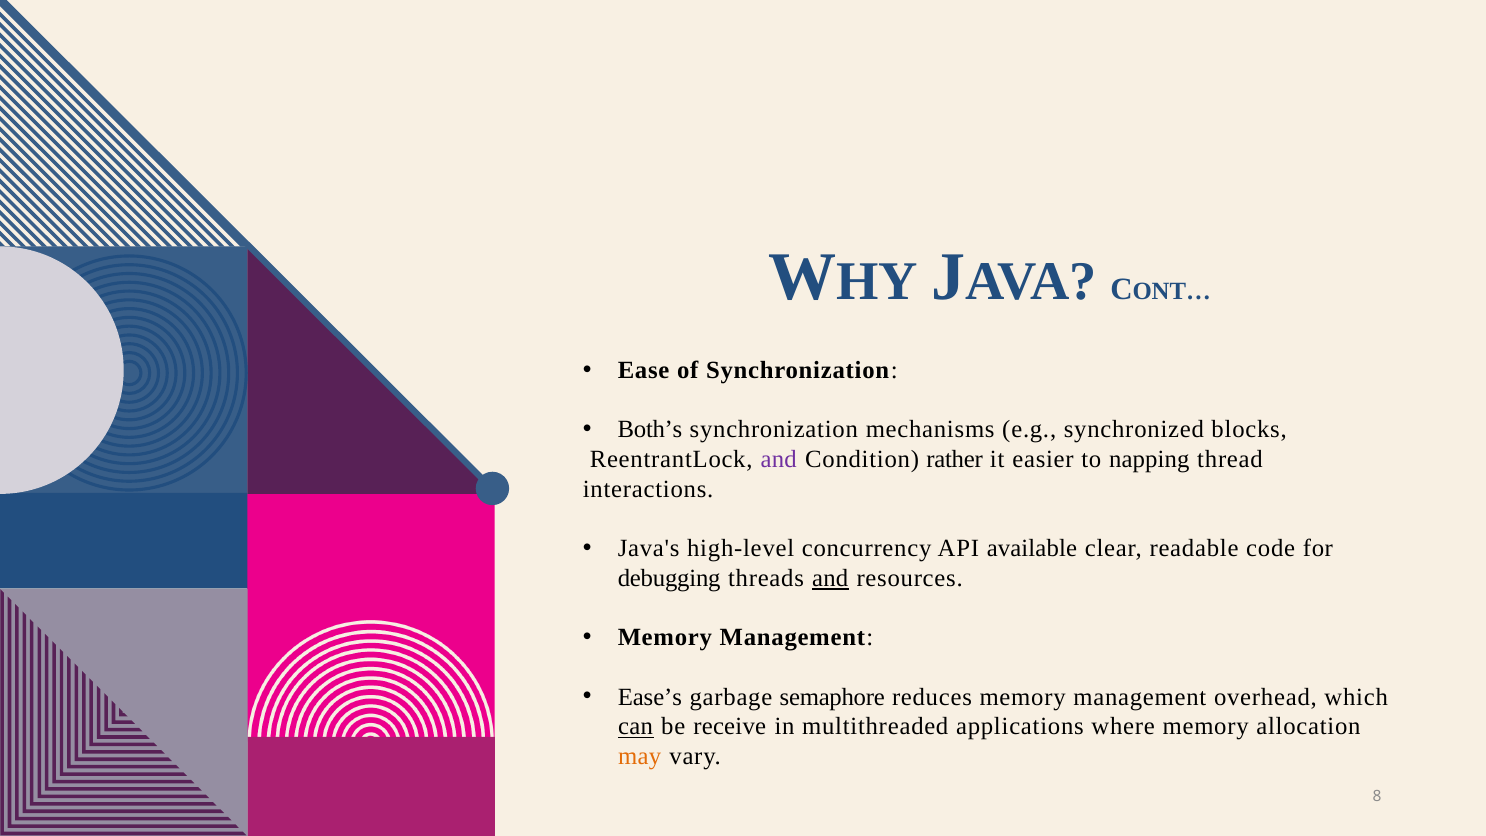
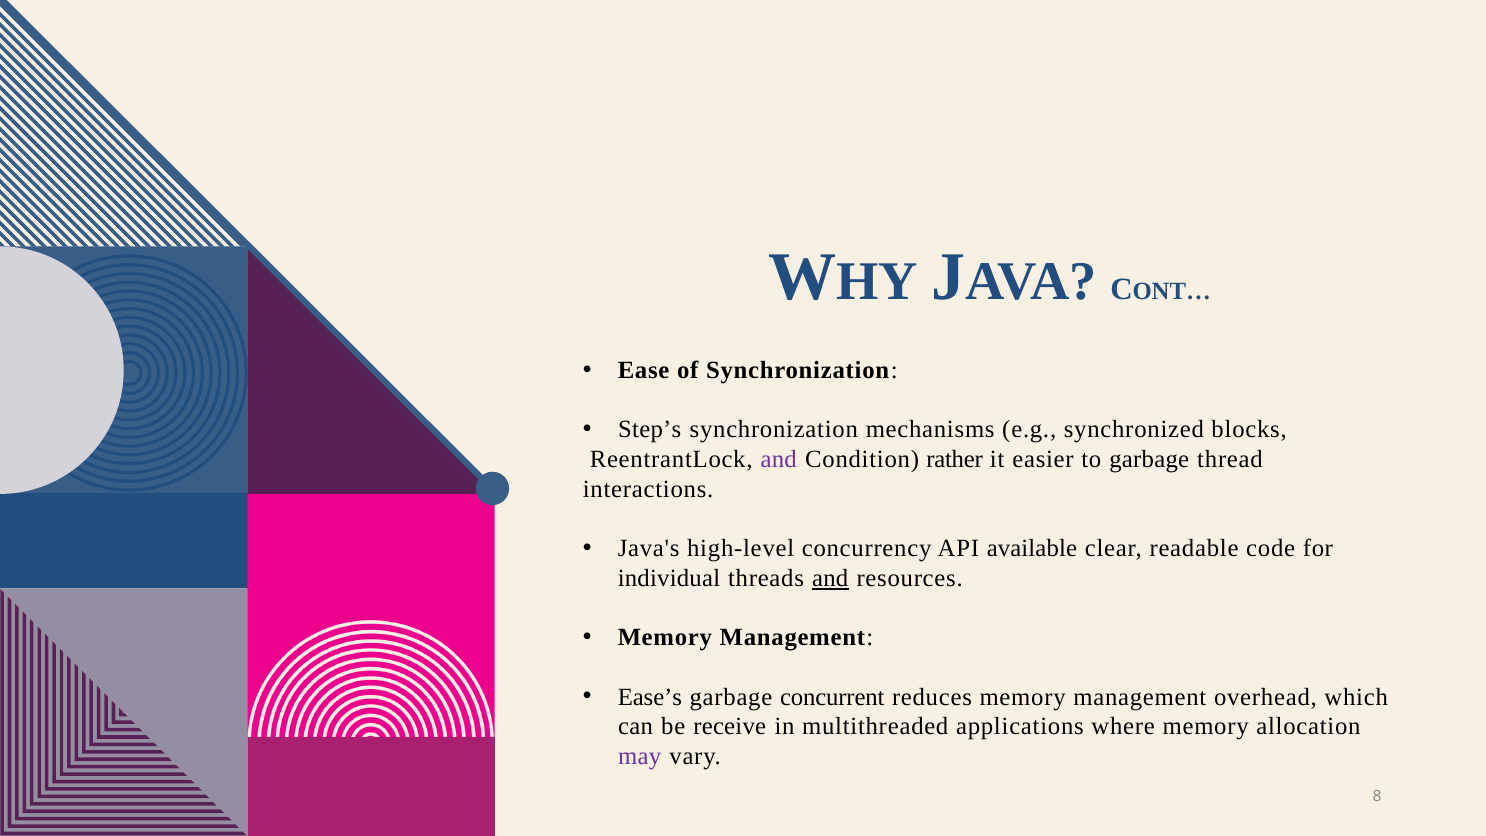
Both’s: Both’s -> Step’s (650, 430)
to napping: napping -> garbage (1149, 459)
debugging: debugging -> individual (669, 578)
semaphore: semaphore -> concurrent (832, 697)
can underline: present -> none (636, 727)
may colour: orange -> purple (640, 756)
